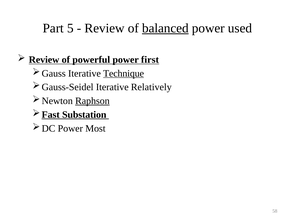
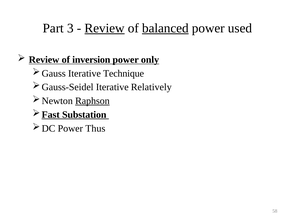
5: 5 -> 3 (70, 28)
Review underline: none -> present (105, 28)
powerful: powerful -> inversion (91, 60)
first: first -> only (150, 60)
Technique underline: present -> none (124, 73)
Most: Most -> Thus (95, 129)
